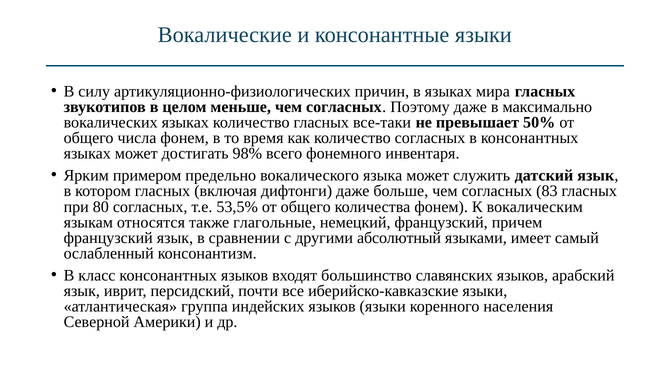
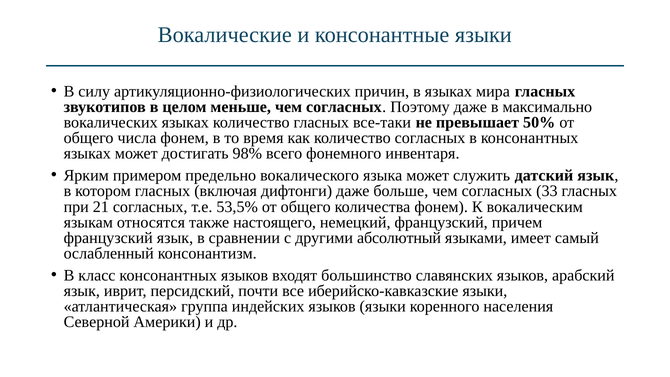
83: 83 -> 33 (547, 191)
80: 80 -> 21 (101, 207)
глагольные: глагольные -> настоящего (275, 222)
